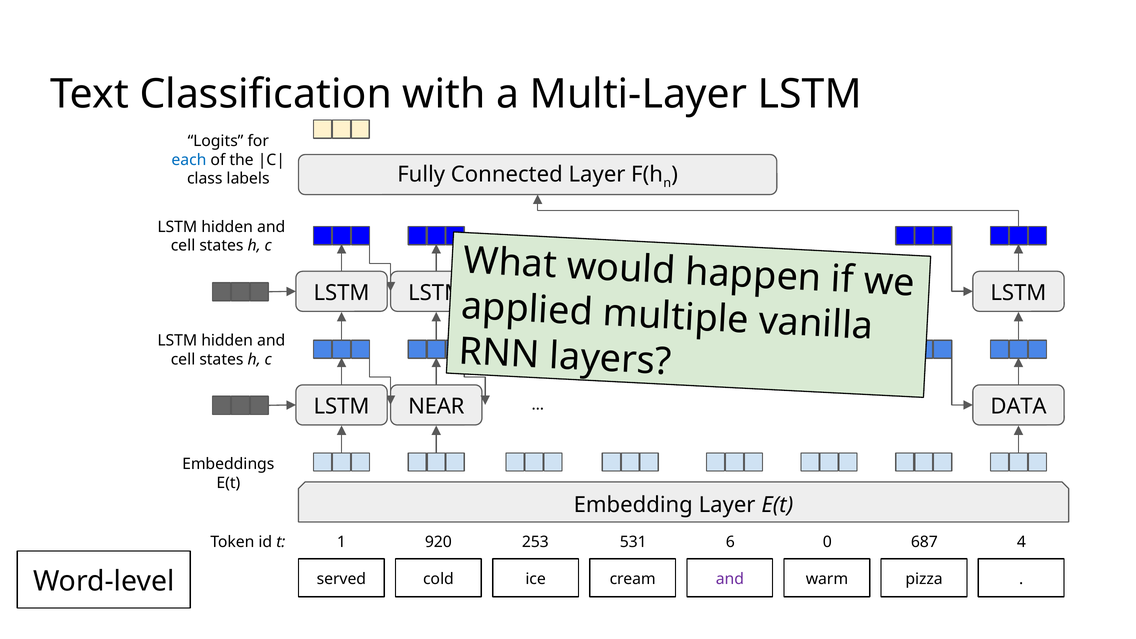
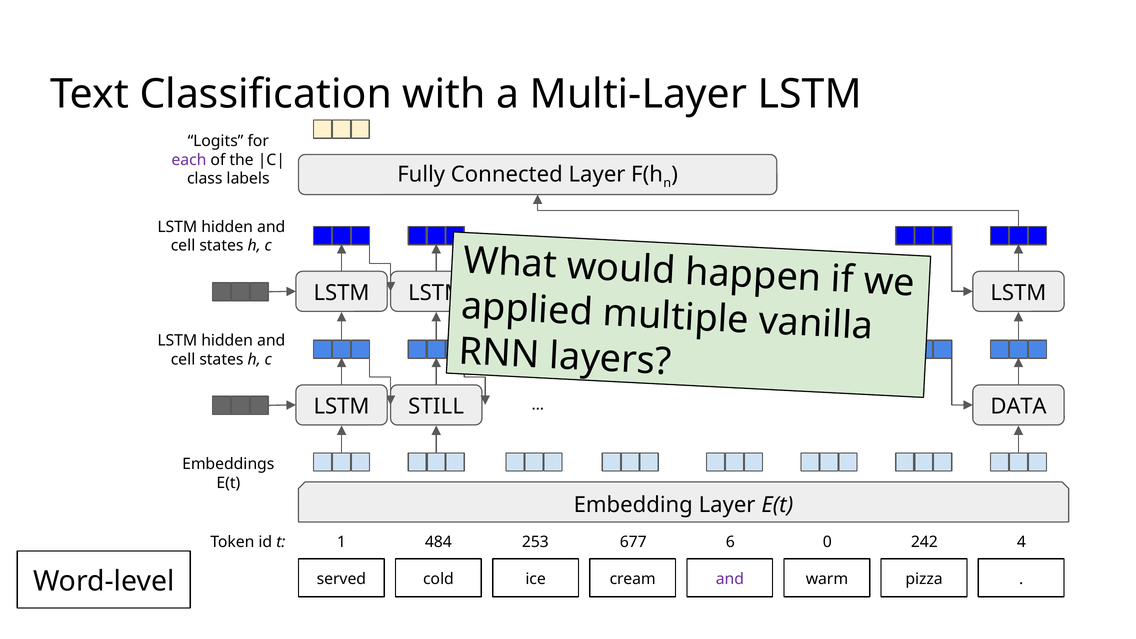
each colour: blue -> purple (189, 160)
NEAR: NEAR -> STILL (436, 406)
920: 920 -> 484 (438, 542)
531: 531 -> 677 (633, 542)
687: 687 -> 242 (924, 542)
